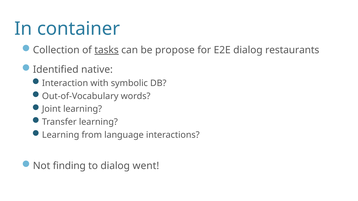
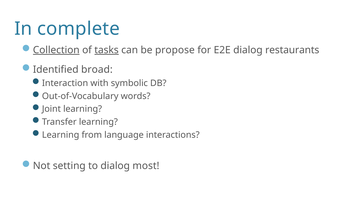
container: container -> complete (78, 29)
Collection underline: none -> present (56, 50)
native: native -> broad (97, 70)
finding: finding -> setting (69, 166)
went: went -> most (146, 166)
